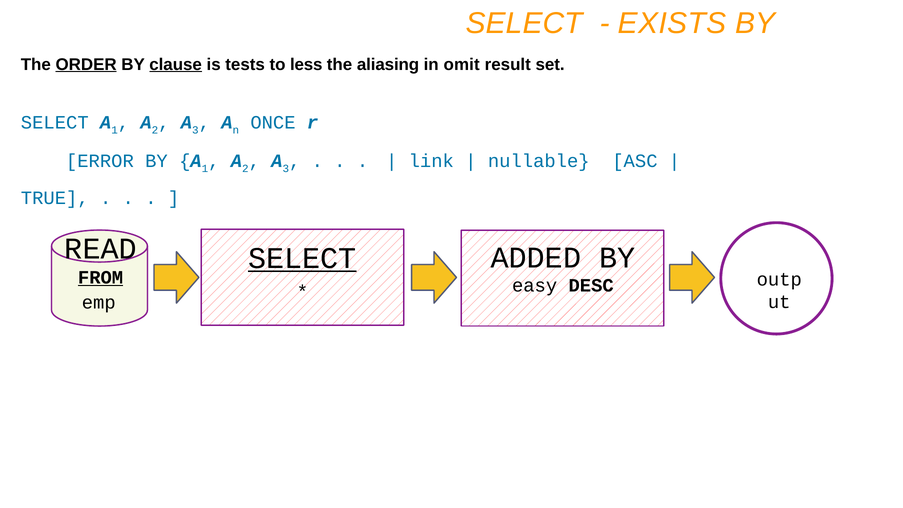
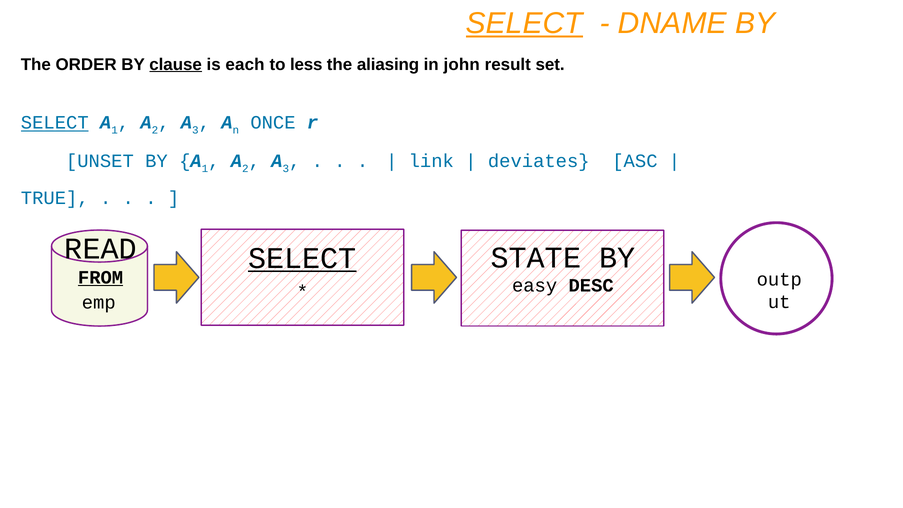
SELECT underline: none -> present (524, 24)
EXISTS: EXISTS -> DNAME (672, 24)
ORDER underline: present -> none (86, 64)
tests: tests -> each (245, 64)
omit: omit -> john (462, 64)
SELECT underline: none -> present (55, 123)
ERROR: ERROR -> UNSET (100, 161)
nullable: nullable -> deviates (539, 161)
ADDED: ADDED -> STATE (536, 258)
